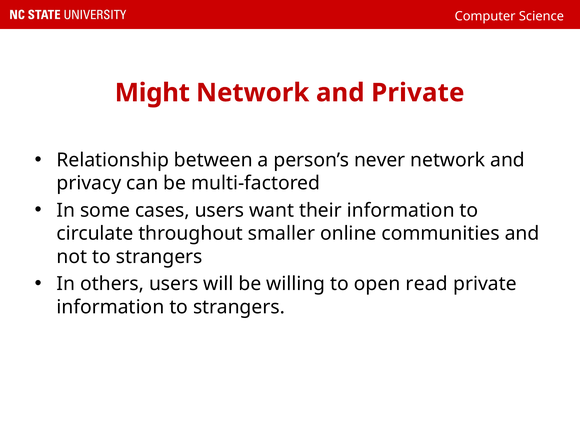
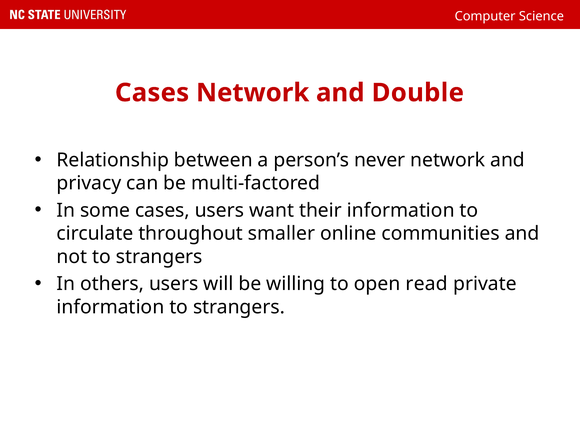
Might: Might -> Cases (152, 93)
and Private: Private -> Double (418, 93)
